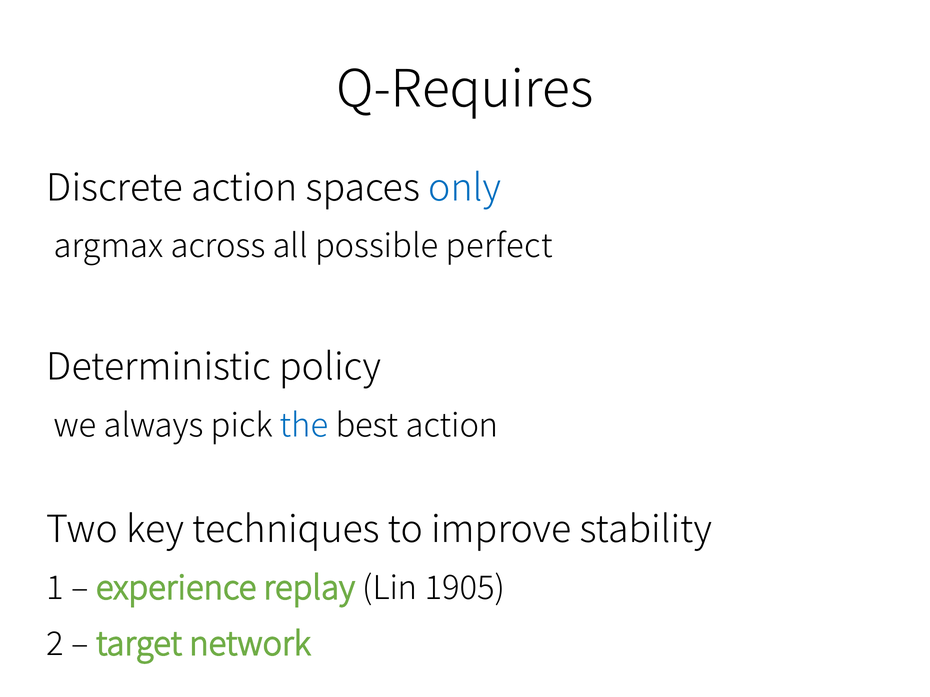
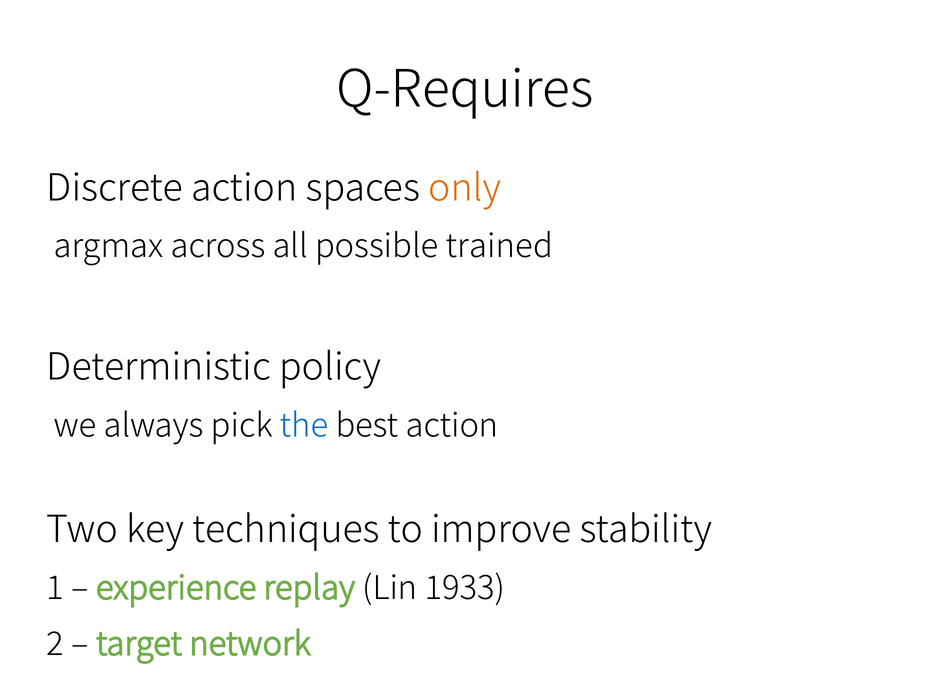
only colour: blue -> orange (465, 188)
perfect: perfect -> trained (499, 247)
1905: 1905 -> 1933 (465, 589)
